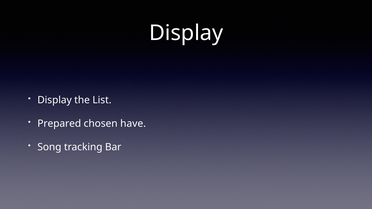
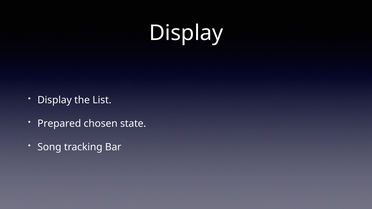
have: have -> state (133, 124)
